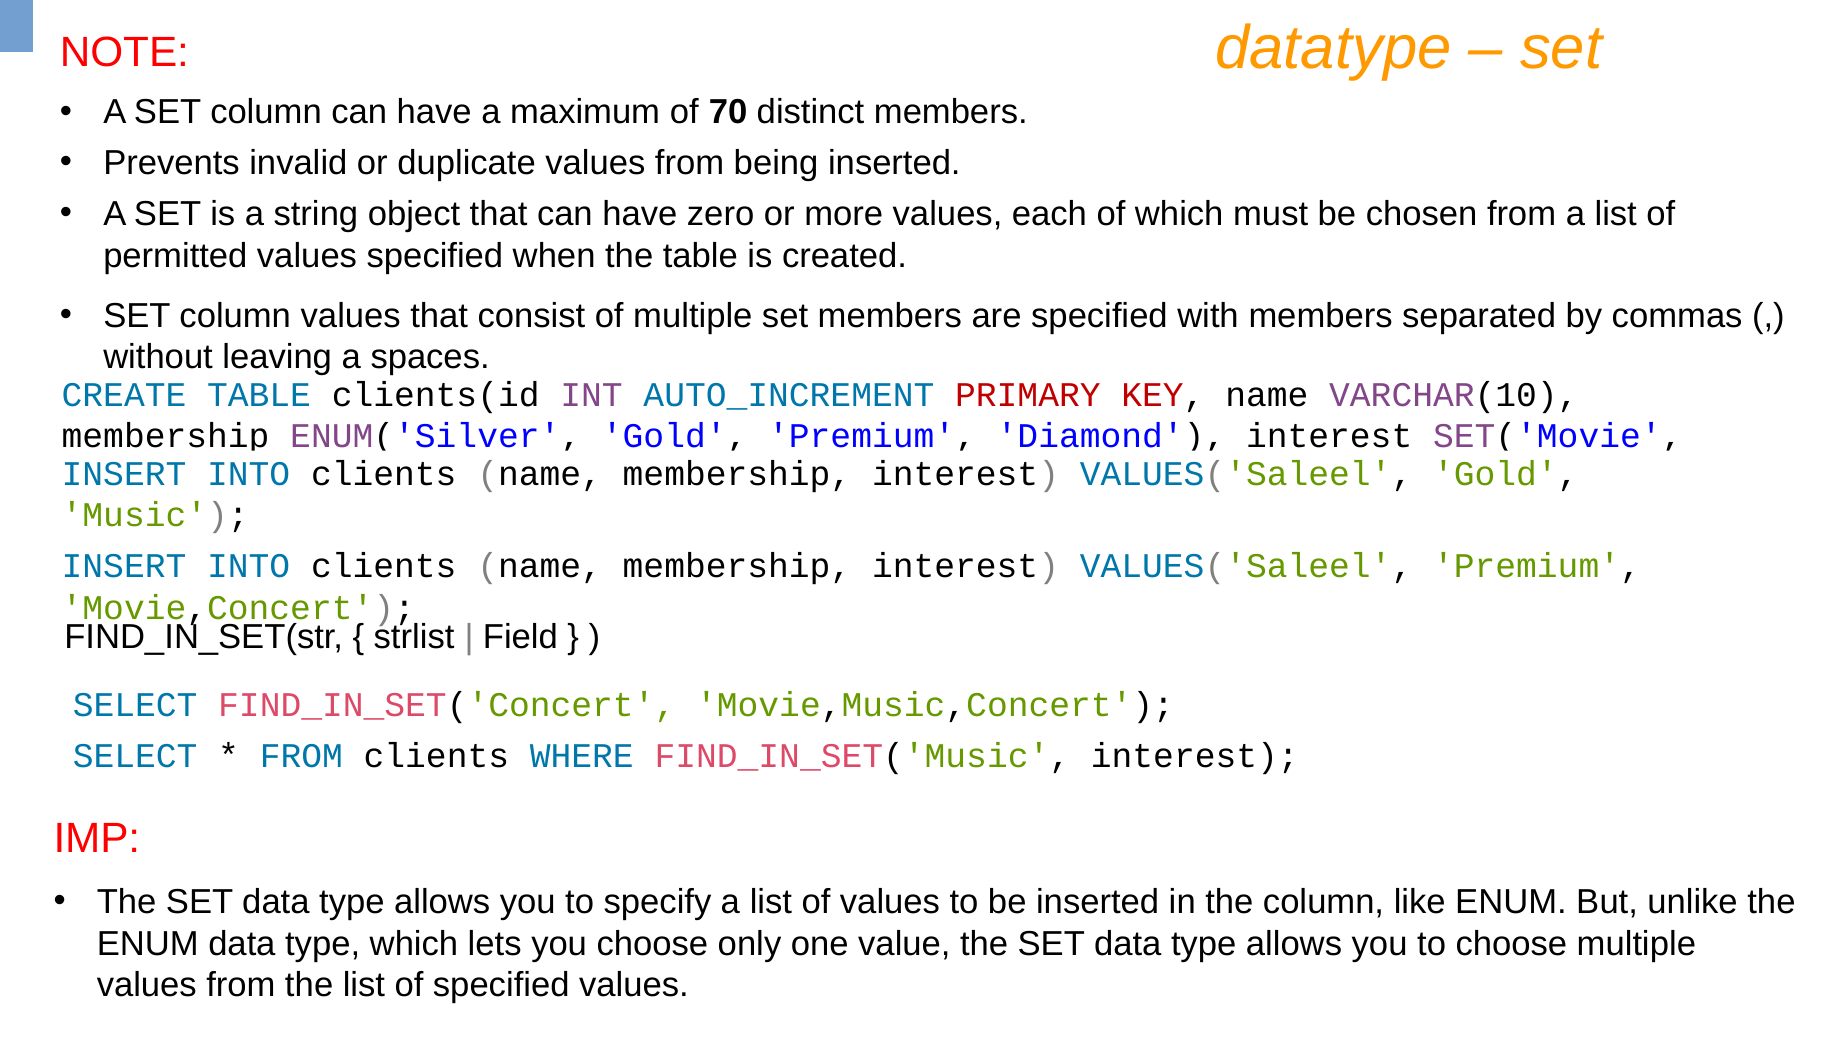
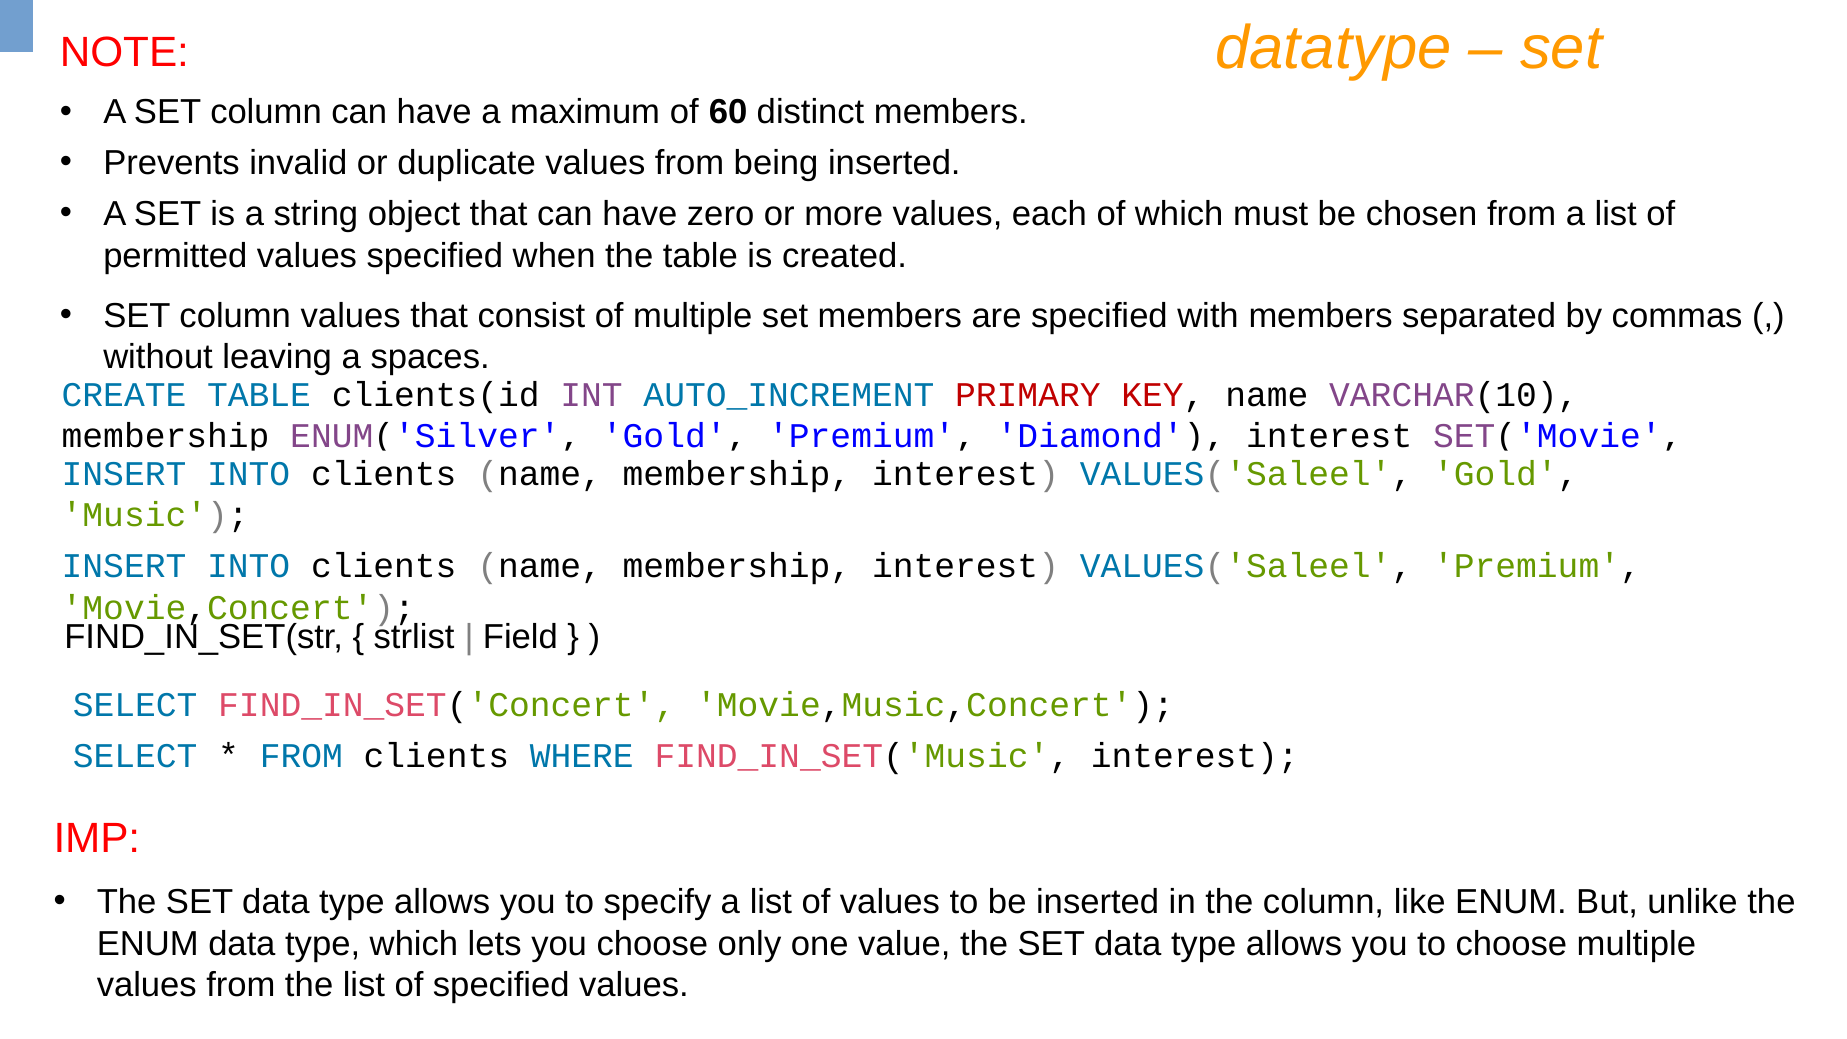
70: 70 -> 60 (728, 112)
